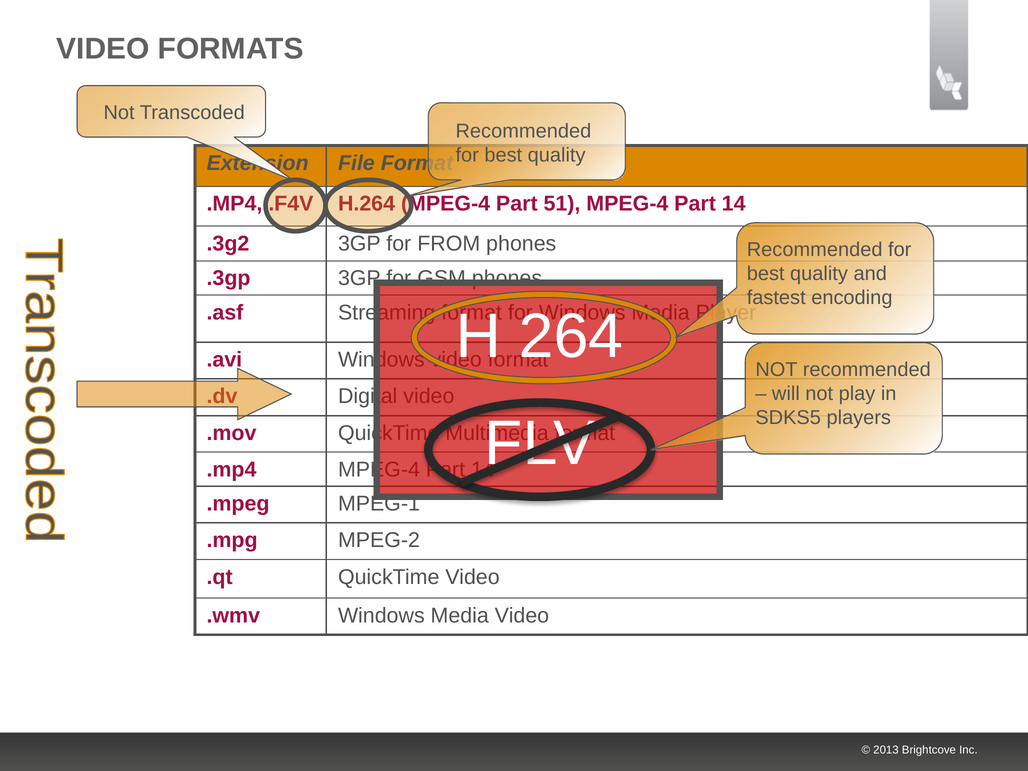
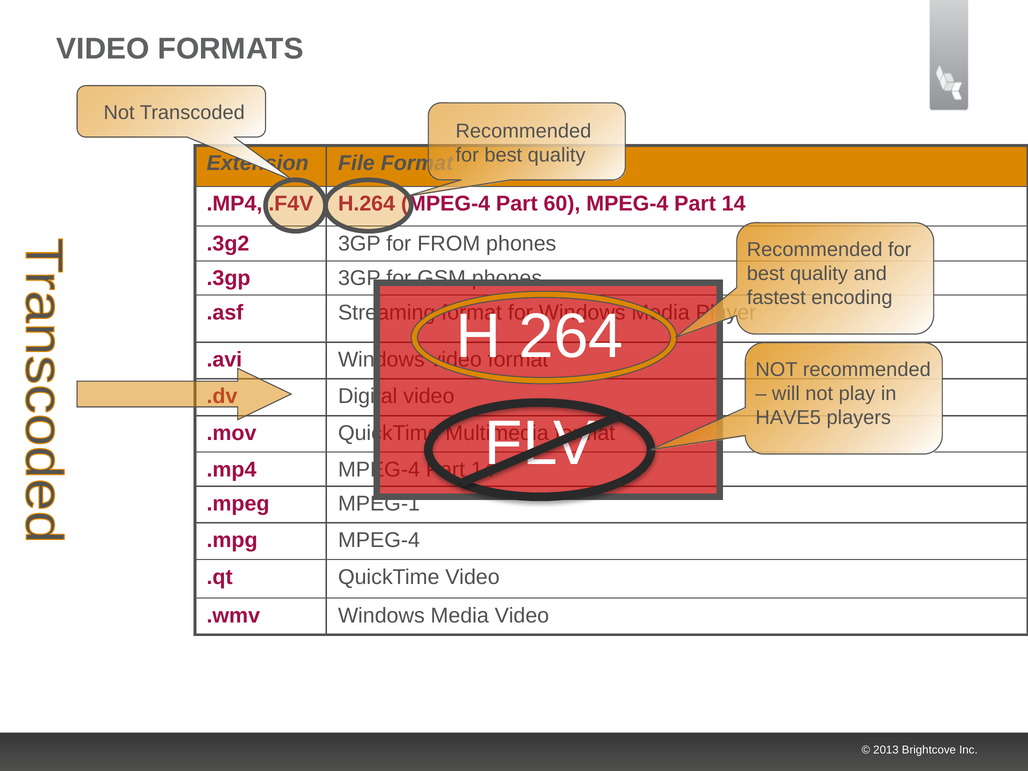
51: 51 -> 60 (562, 204)
SDKS5: SDKS5 -> HAVE5 (788, 418)
.mpg MPEG-2: MPEG-2 -> MPEG-4 (379, 540)
